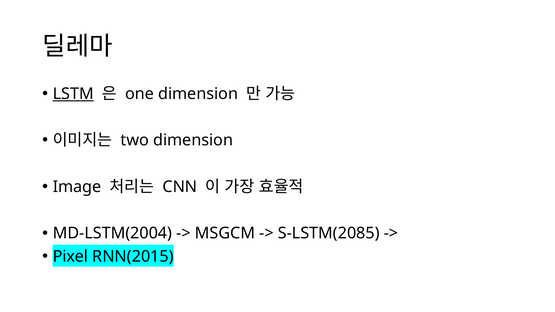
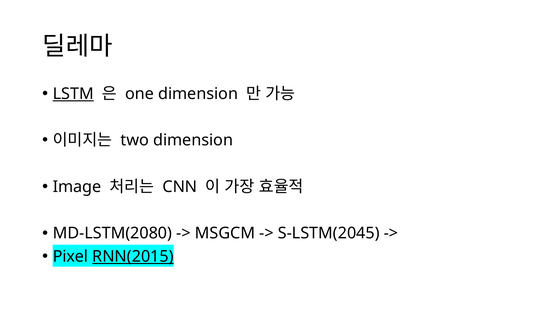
MD-LSTM(2004: MD-LSTM(2004 -> MD-LSTM(2080 (112, 233)
S-LSTM(2085: S-LSTM(2085 -> S-LSTM(2045 (329, 233)
RNN(2015 underline: none -> present (133, 257)
